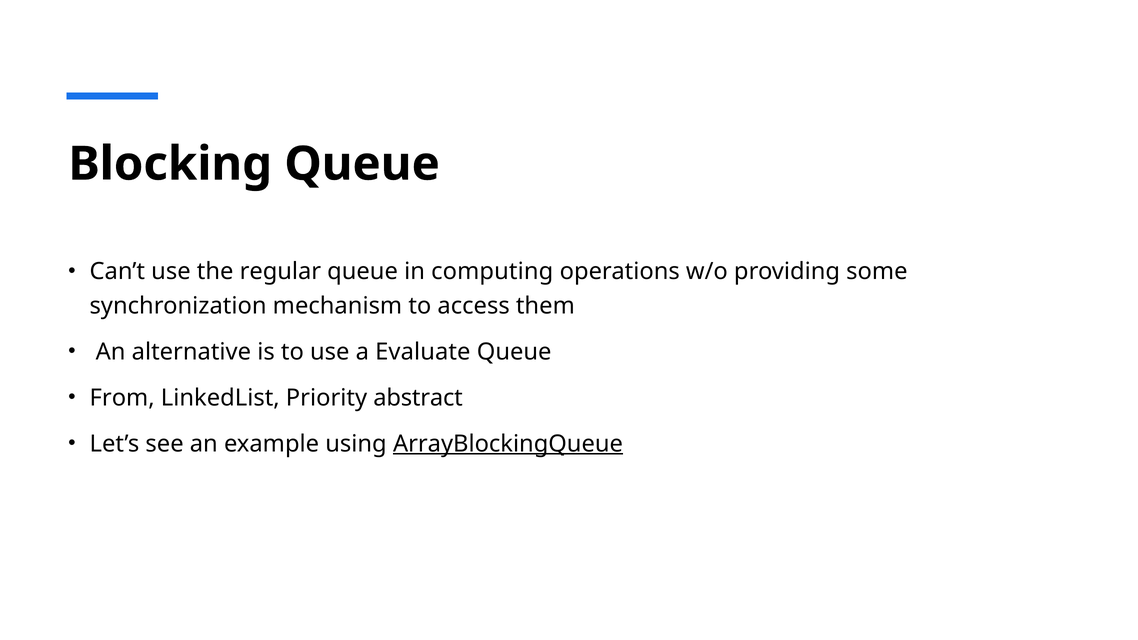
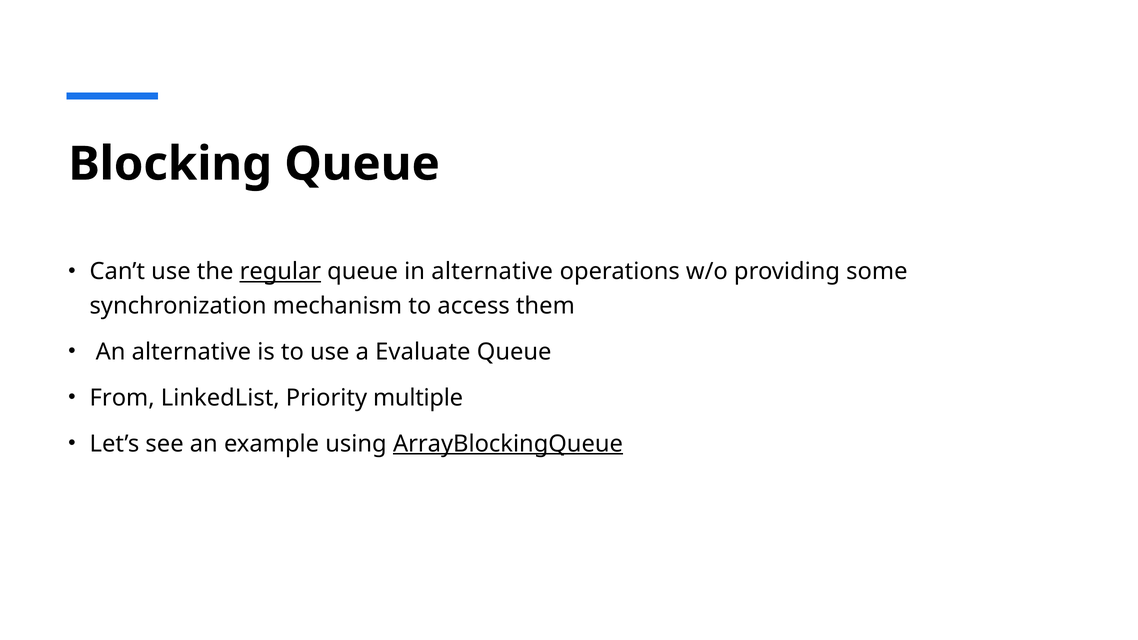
regular underline: none -> present (280, 272)
in computing: computing -> alternative (492, 272)
abstract: abstract -> multiple (418, 398)
